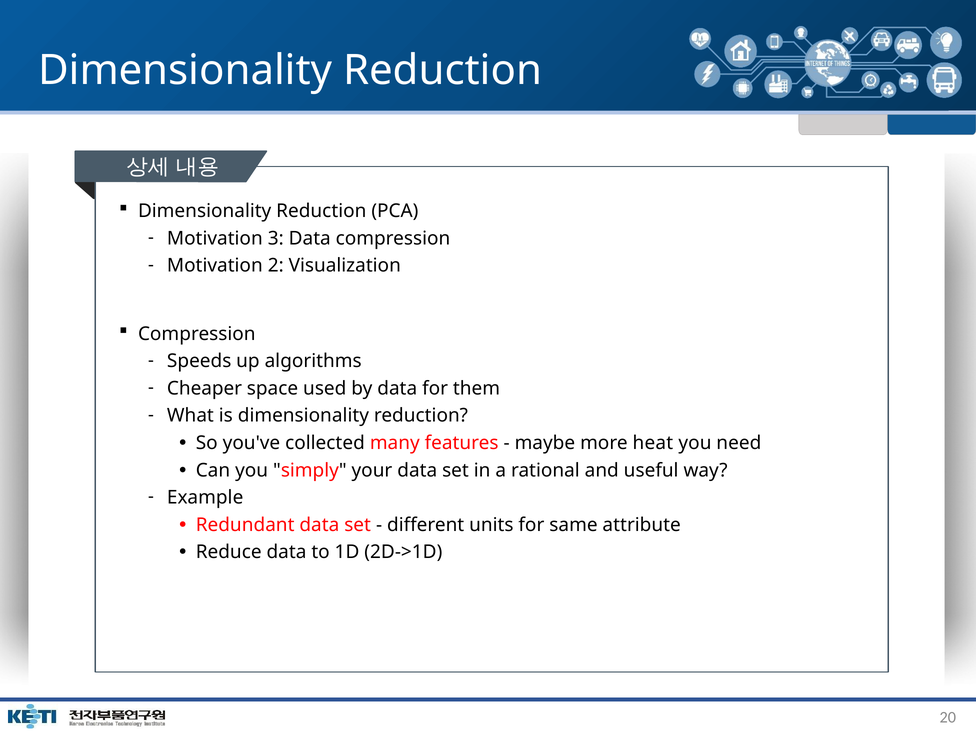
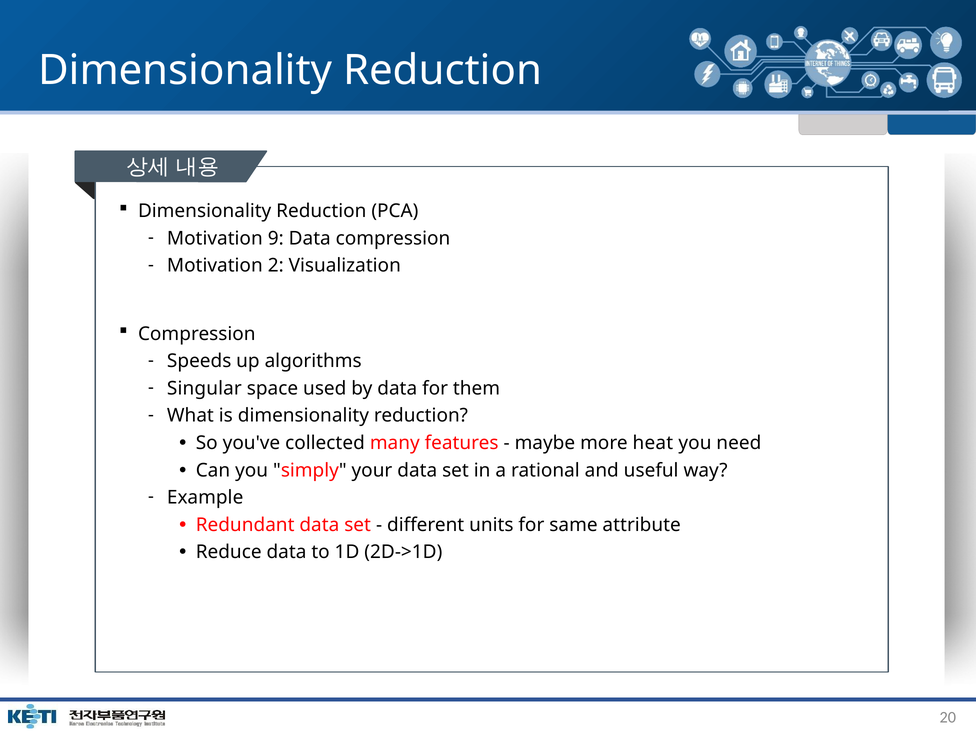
3: 3 -> 9 (276, 238)
Cheaper: Cheaper -> Singular (204, 388)
